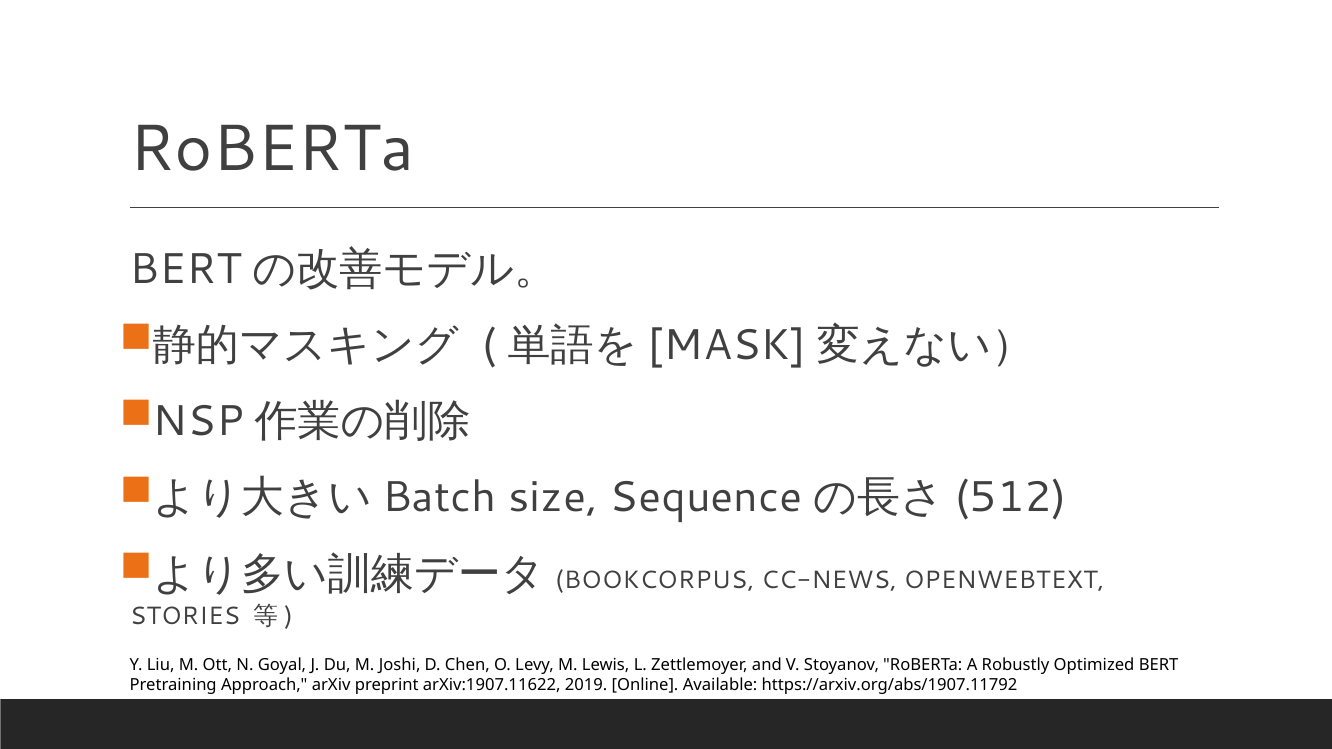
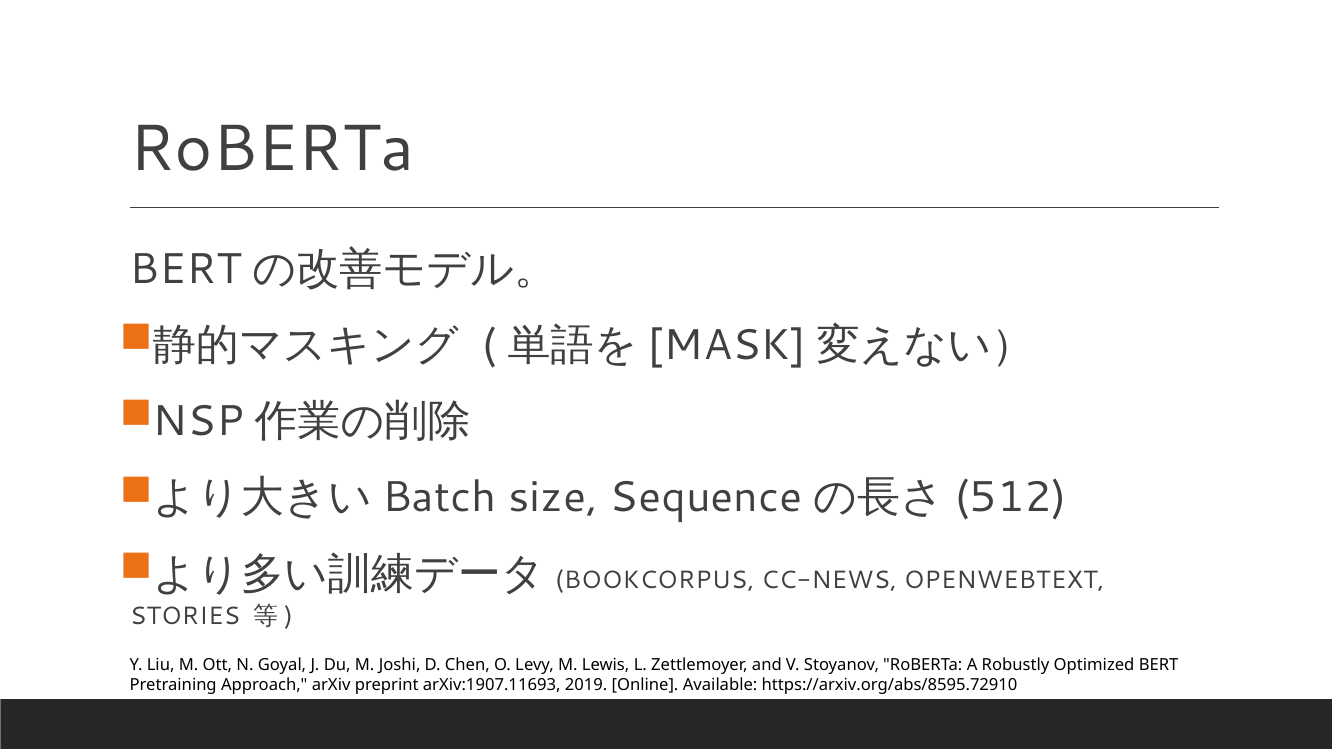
arXiv:1907.11622: arXiv:1907.11622 -> arXiv:1907.11693 (492, 685)
https://arxiv.org/abs/1907.11792: https://arxiv.org/abs/1907.11792 -> https://arxiv.org/abs/8595.72910 (890, 685)
